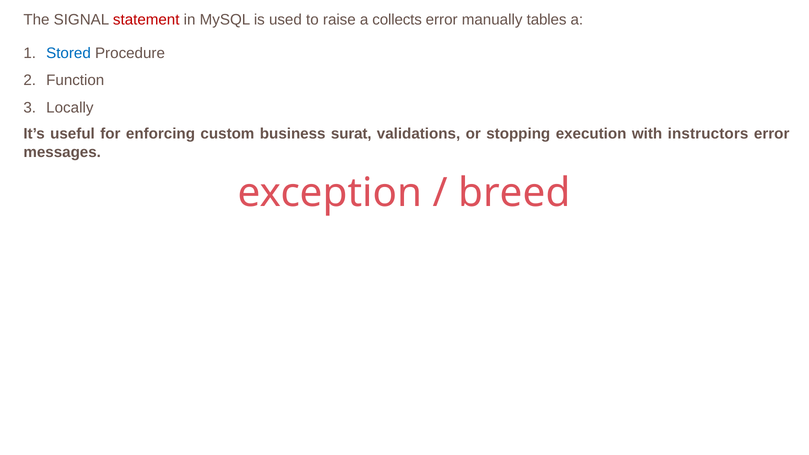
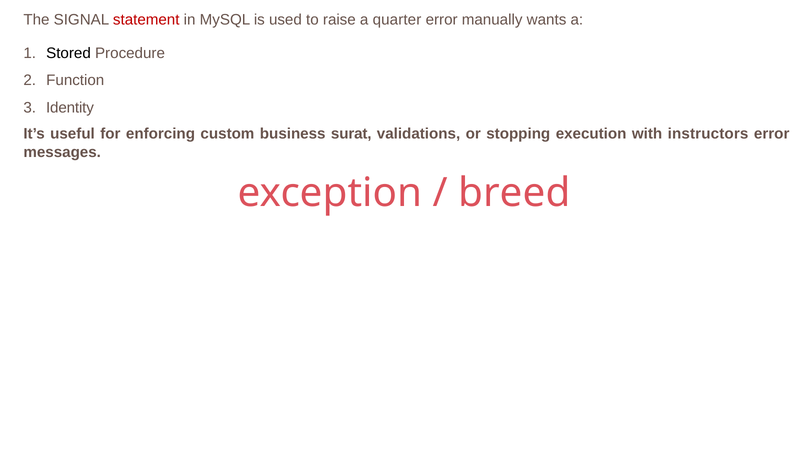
collects: collects -> quarter (397, 20)
tables: tables -> wants (547, 20)
Stored colour: blue -> black (69, 53)
Locally: Locally -> Identity (70, 108)
